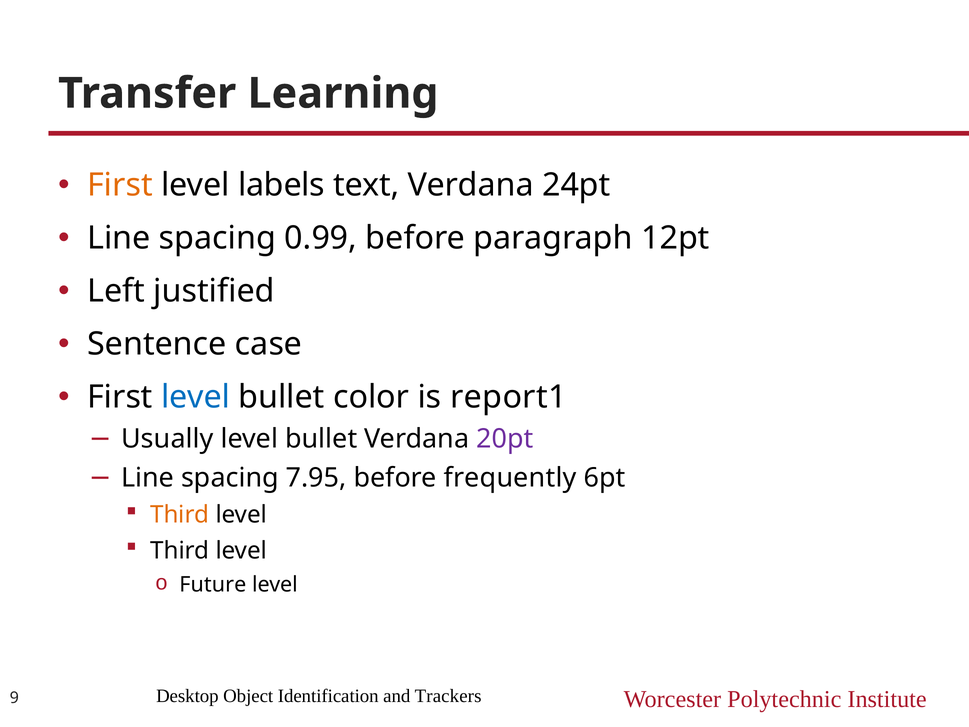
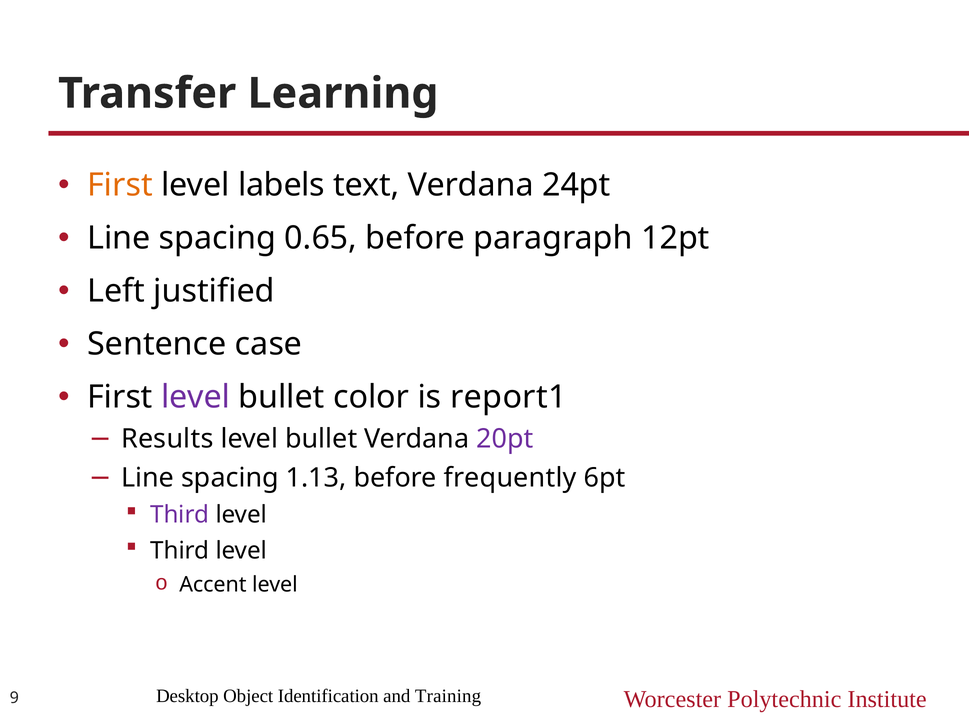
0.99: 0.99 -> 0.65 (321, 238)
level colour: blue -> purple (196, 397)
Usually: Usually -> Results (167, 439)
7.95: 7.95 -> 1.13 (316, 478)
Third colour: orange -> purple (180, 515)
Future: Future -> Accent (213, 585)
Trackers: Trackers -> Training (448, 696)
